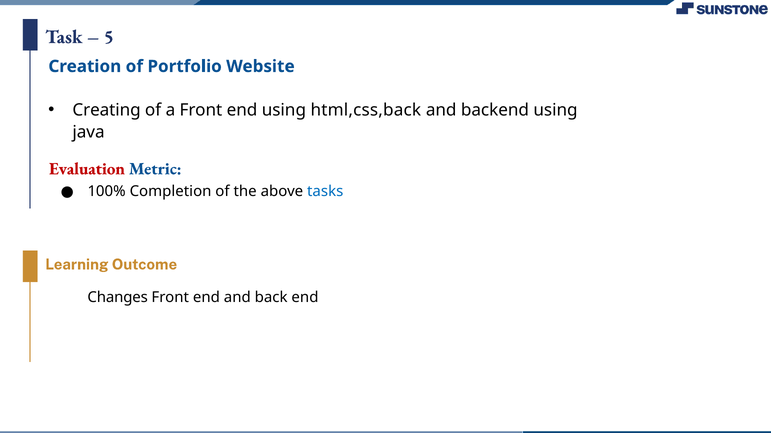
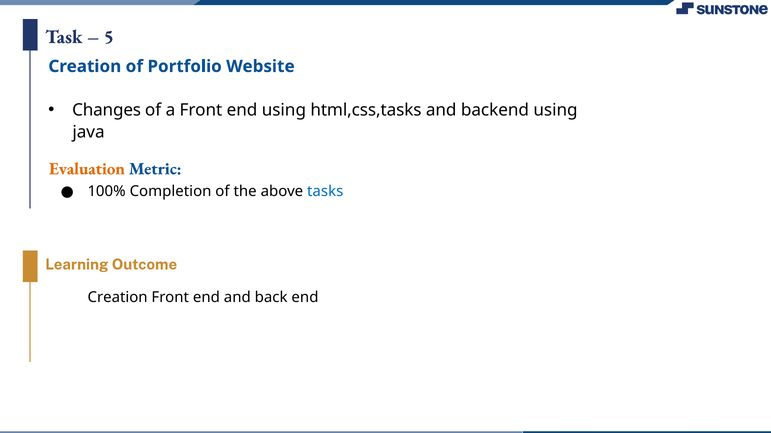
Creating: Creating -> Changes (107, 110)
html,css,back: html,css,back -> html,css,tasks (366, 110)
Evaluation colour: red -> orange (87, 169)
Changes: Changes -> Creation (118, 298)
